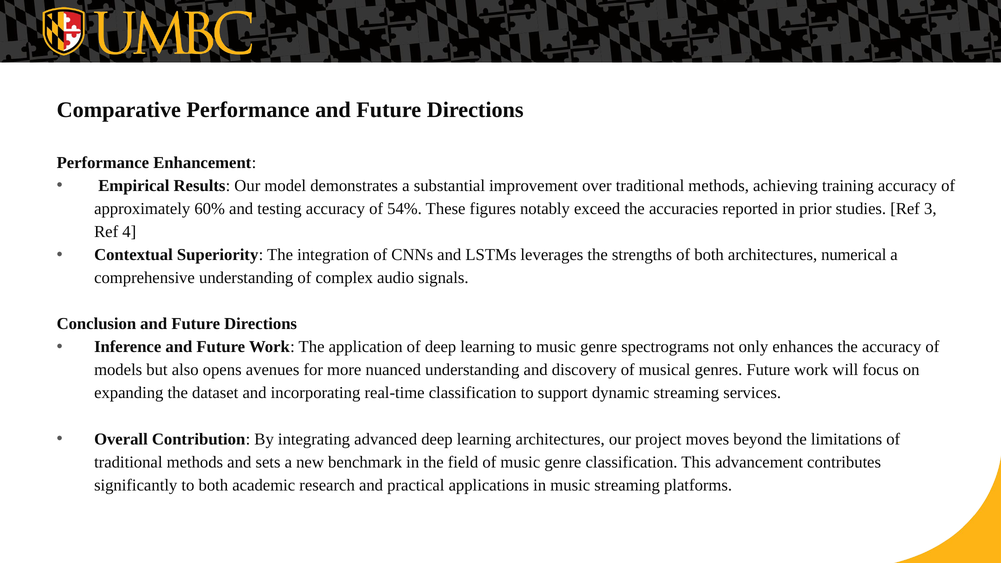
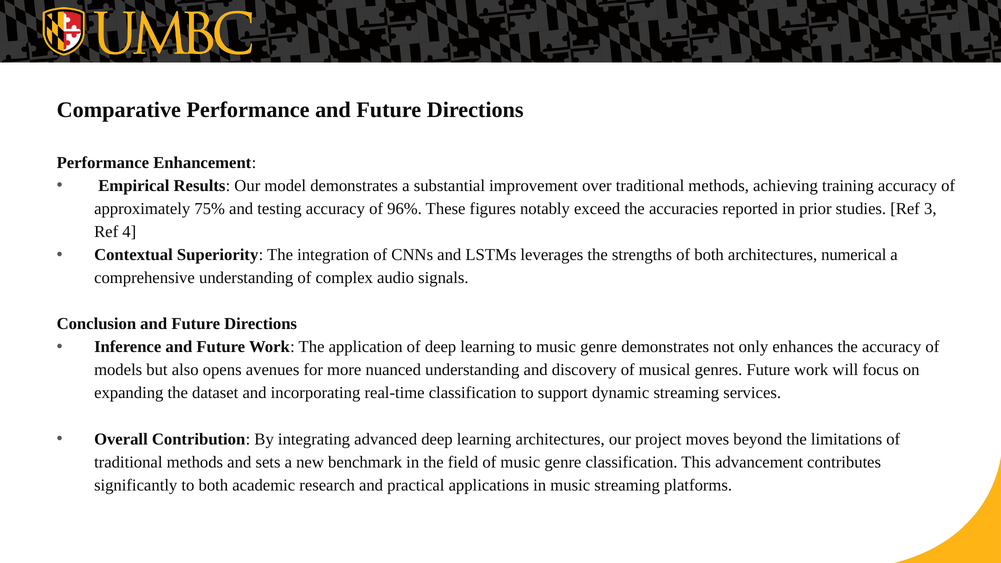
60%: 60% -> 75% (210, 209)
54%: 54% -> 96% (405, 209)
genre spectrograms: spectrograms -> demonstrates (665, 347)
